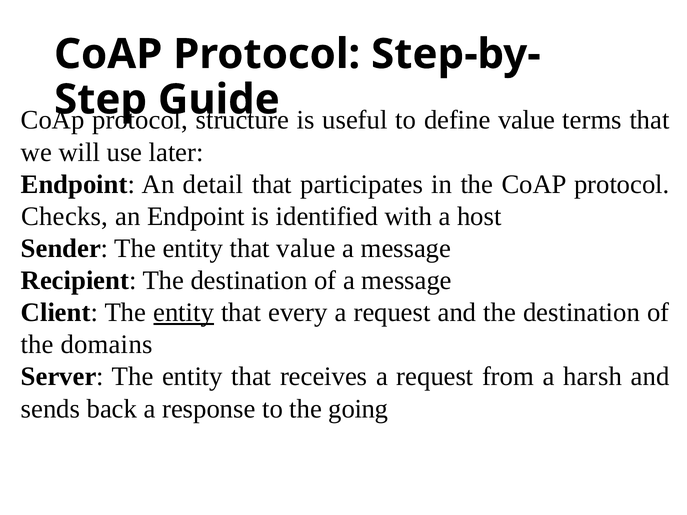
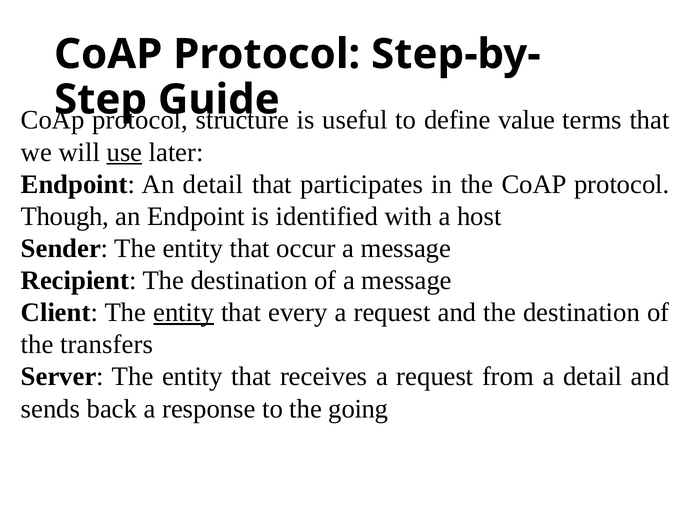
use underline: none -> present (124, 152)
Checks: Checks -> Though (65, 216)
that value: value -> occur (306, 249)
domains: domains -> transfers (107, 345)
a harsh: harsh -> detail (593, 377)
